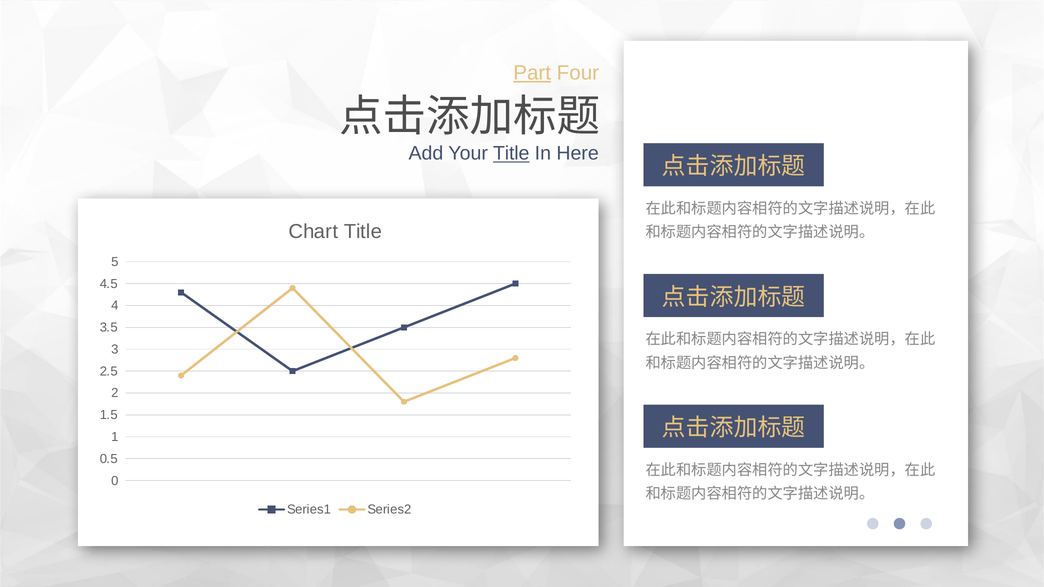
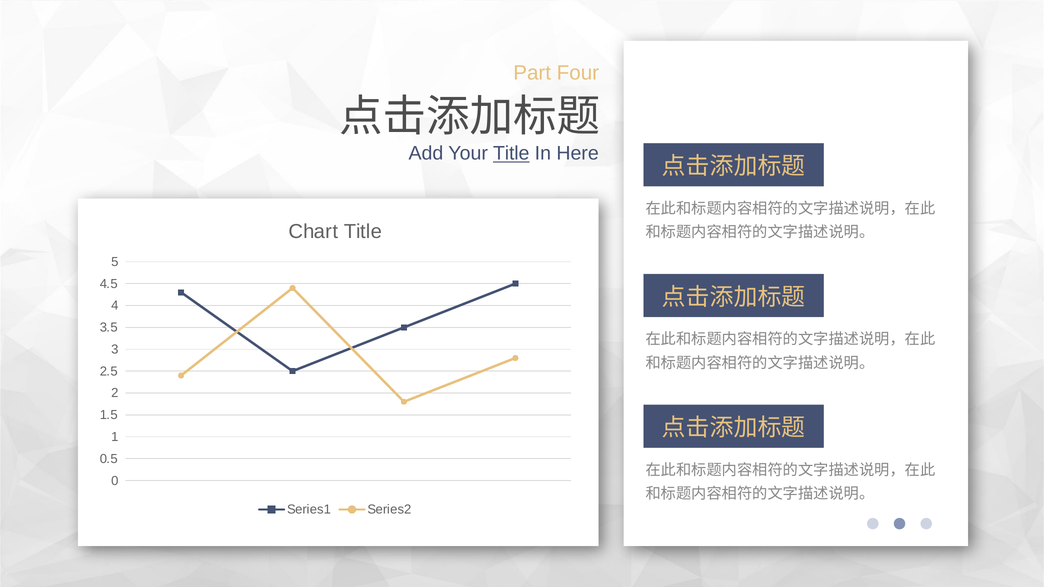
Part underline: present -> none (532, 73)
